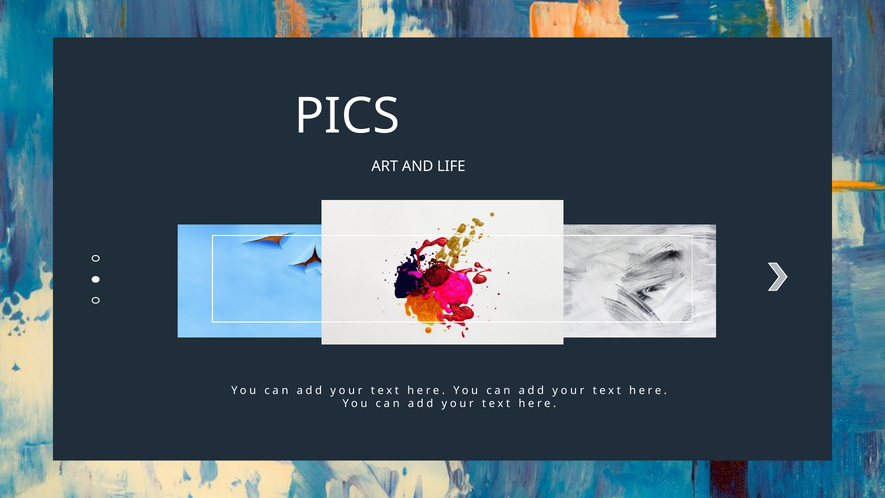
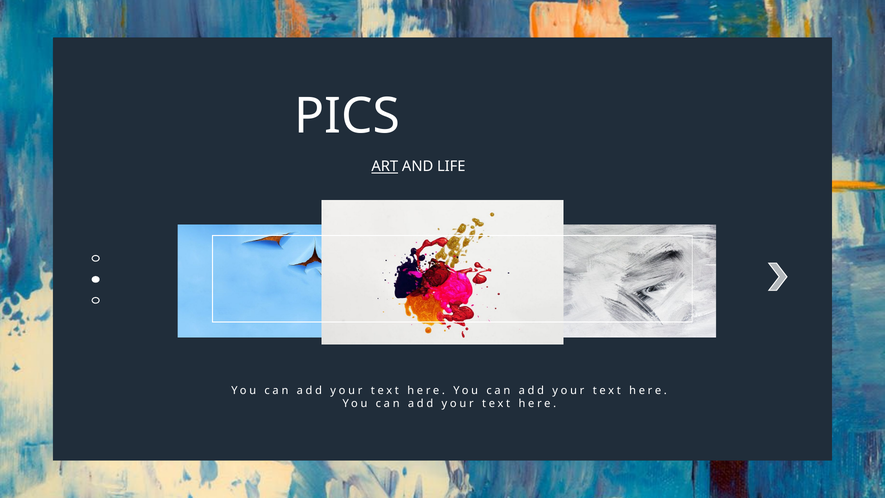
ART underline: none -> present (385, 167)
